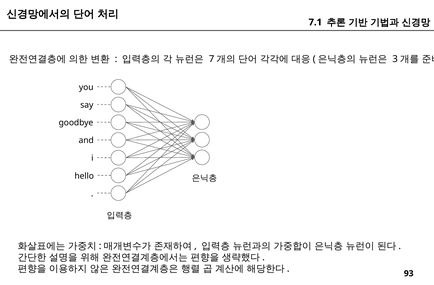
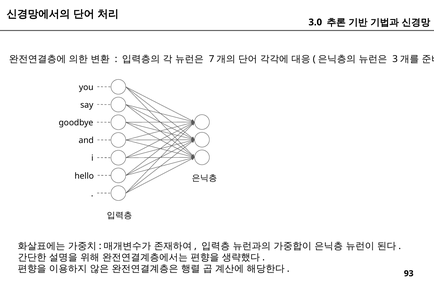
7.1: 7.1 -> 3.0 (315, 22)
